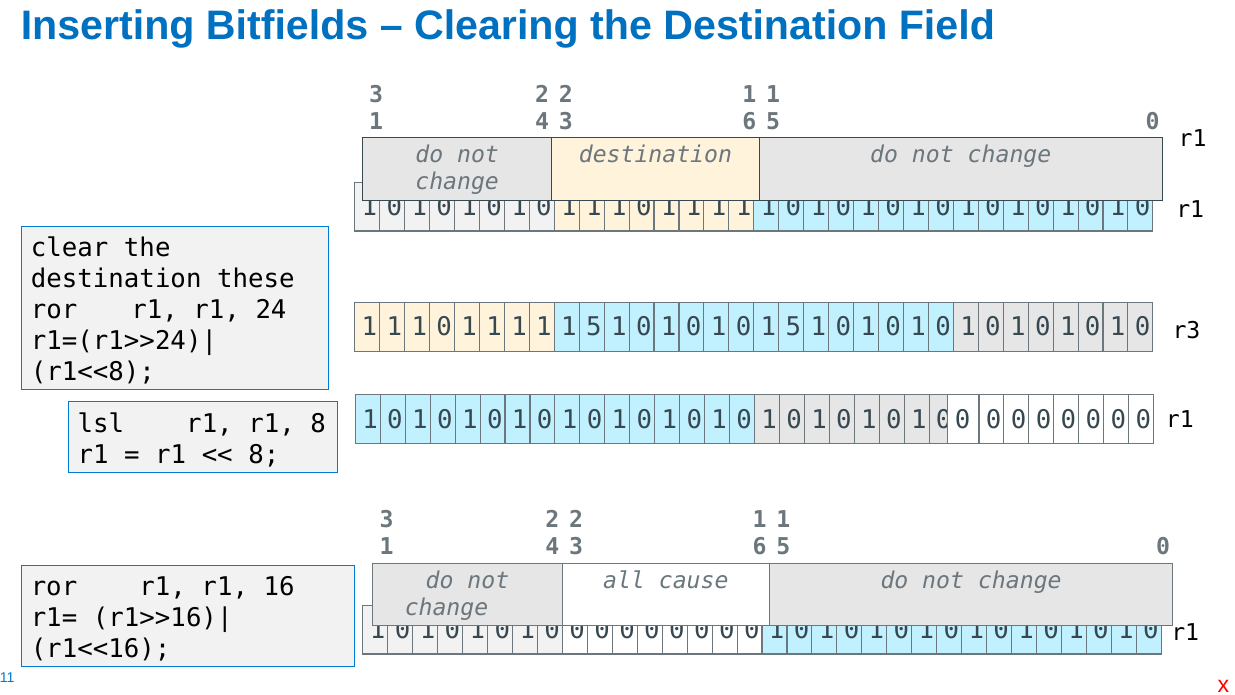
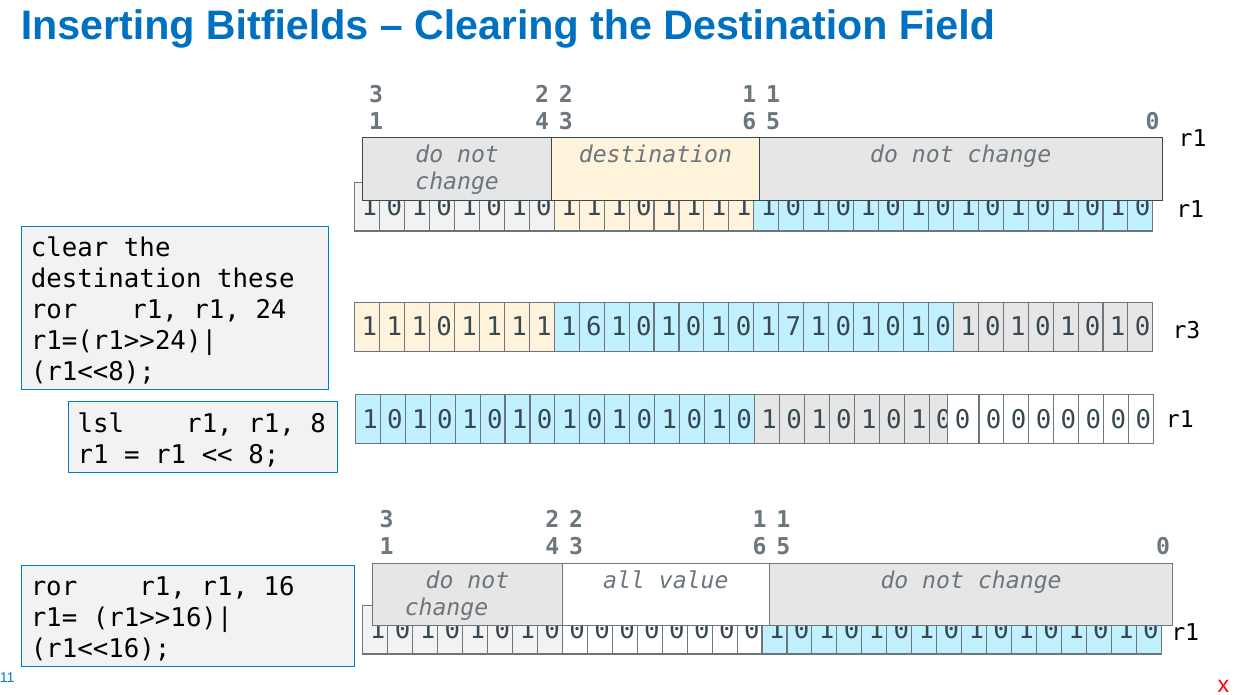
1 1 5: 5 -> 6 (594, 327)
0 1 5: 5 -> 7 (793, 327)
cause: cause -> value (694, 580)
